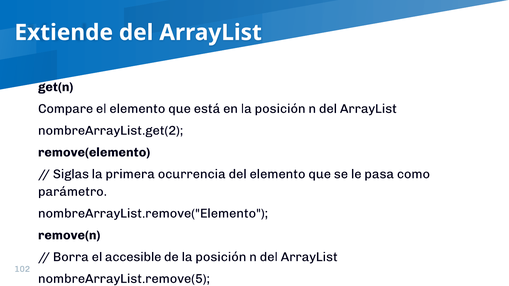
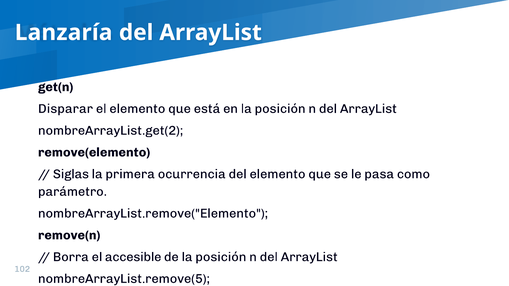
Extiende: Extiende -> Lanzaría (64, 33)
Compare: Compare -> Disparar (66, 109)
